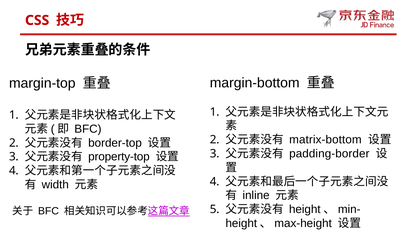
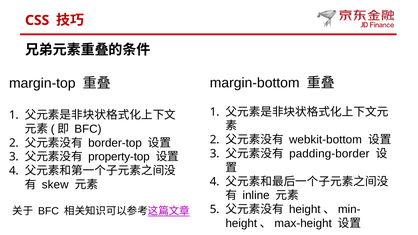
matrix-bottom: matrix-bottom -> webkit-bottom (325, 140)
width: width -> skew (55, 185)
